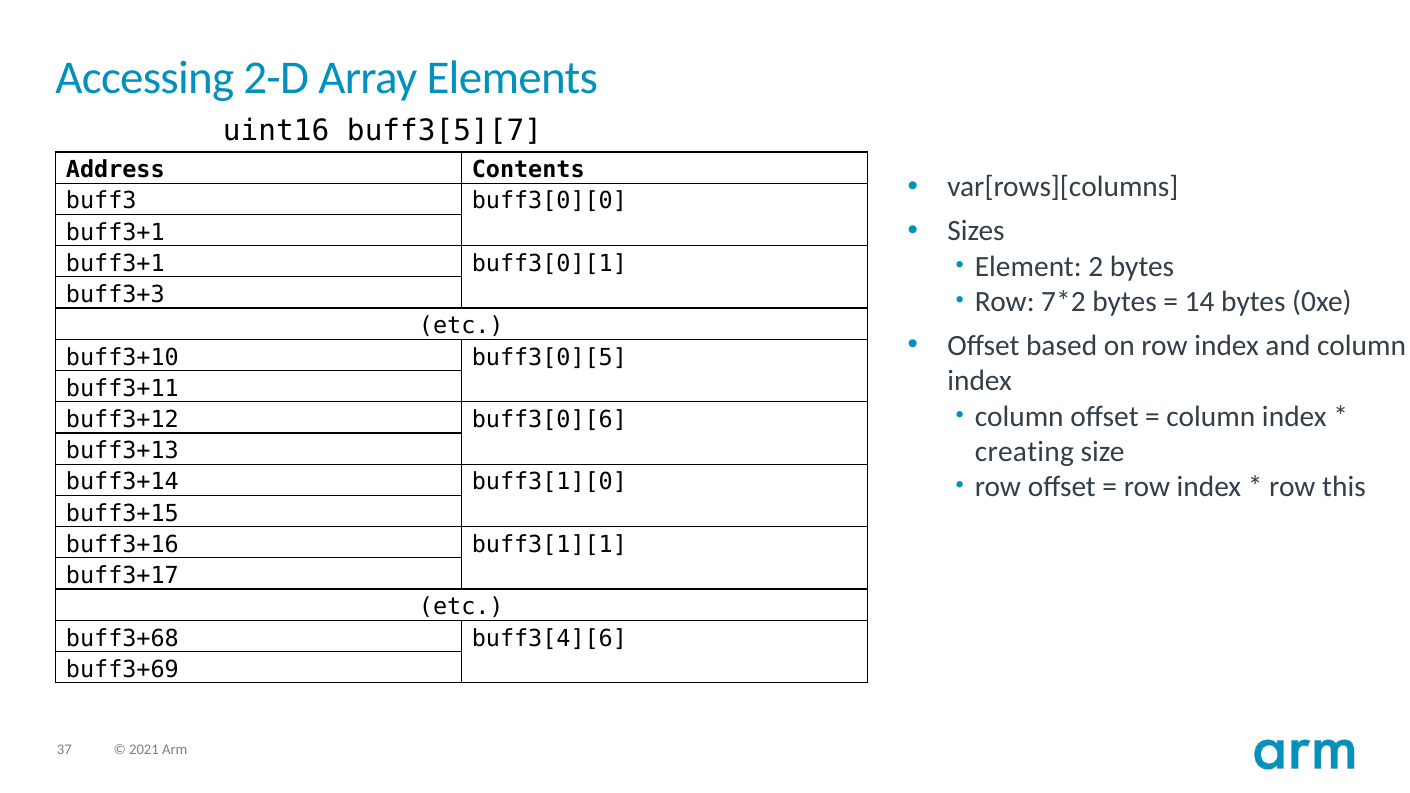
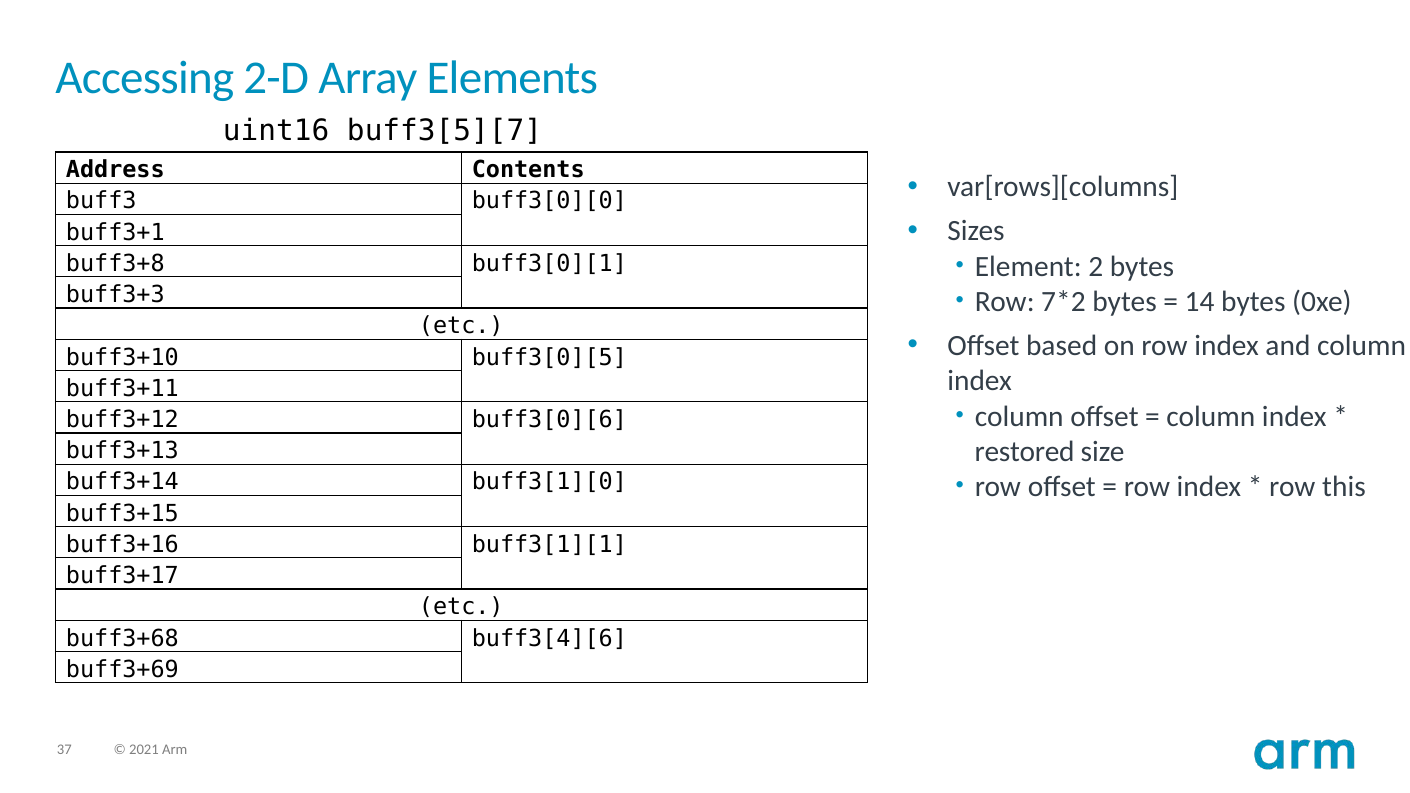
buff3+1: buff3+1 -> buff3+8 (115, 264)
creating: creating -> restored (1025, 452)
